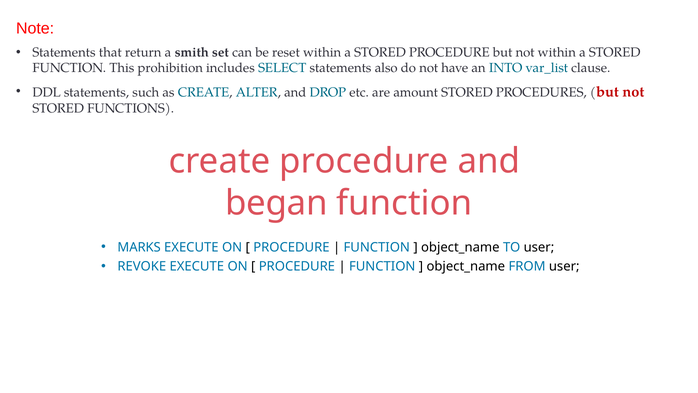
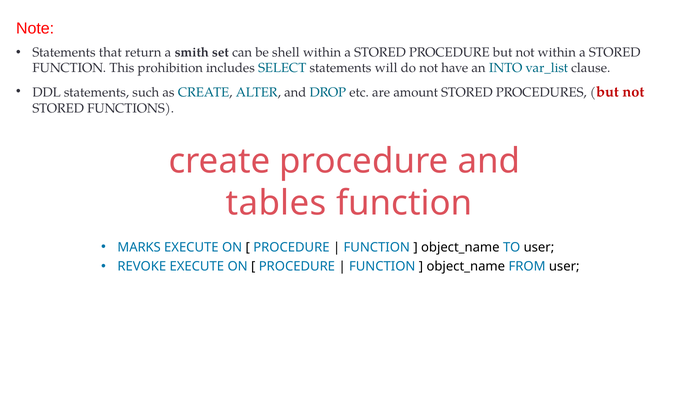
reset: reset -> shell (286, 52)
also: also -> will (386, 68)
began: began -> tables (276, 203)
